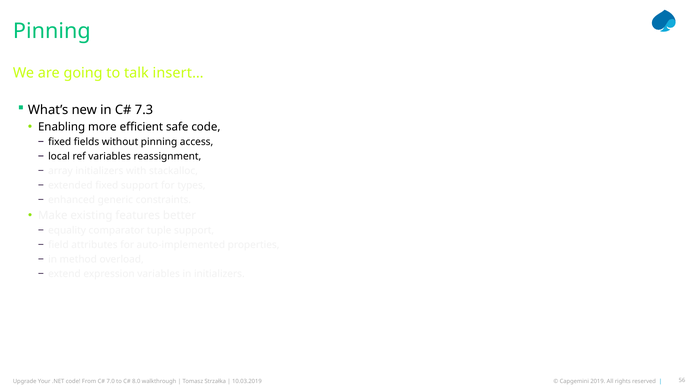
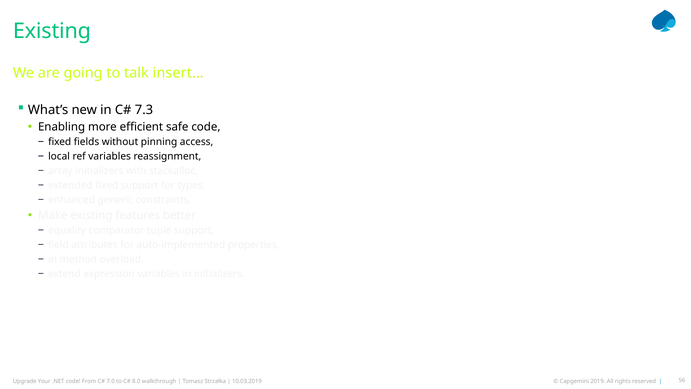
Pinning: Pinning -> Existing (52, 31)
